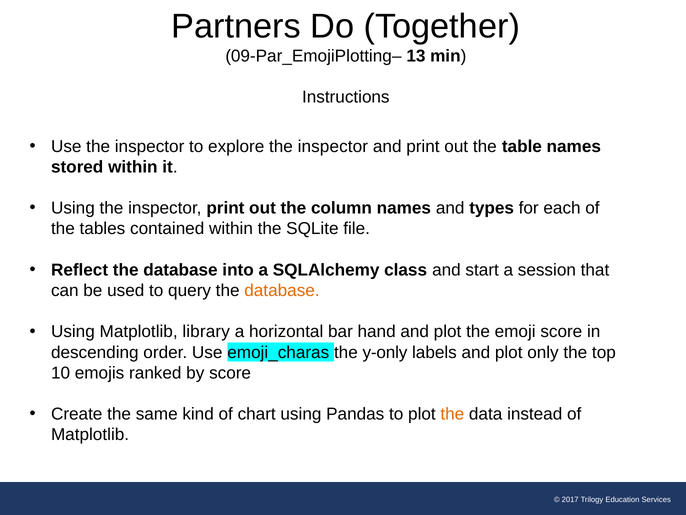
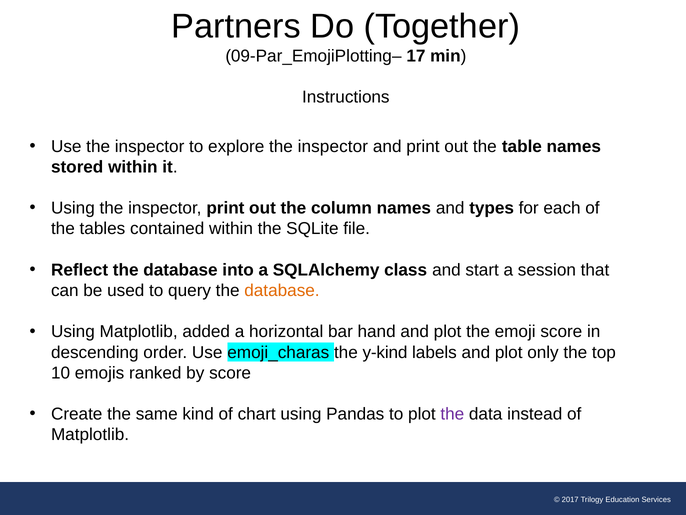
13: 13 -> 17 (416, 56)
library: library -> added (206, 331)
y-only: y-only -> y-kind (385, 352)
the colour: orange -> purple (452, 414)
